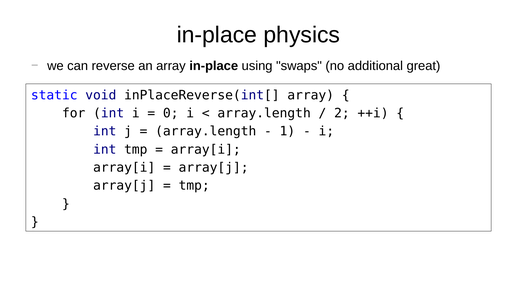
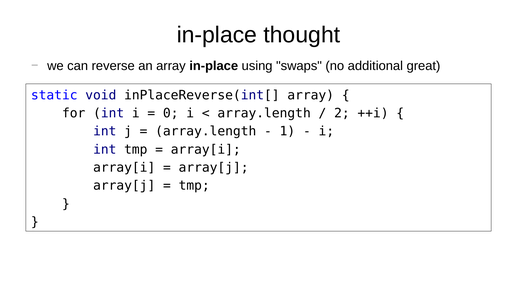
physics: physics -> thought (302, 35)
